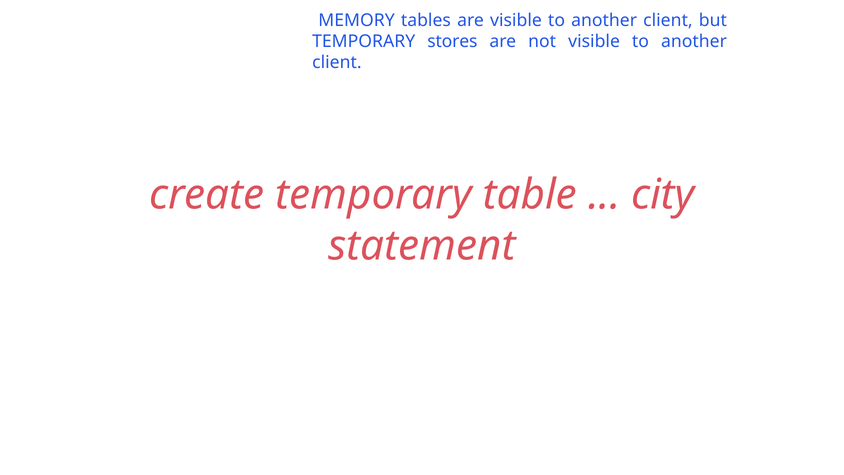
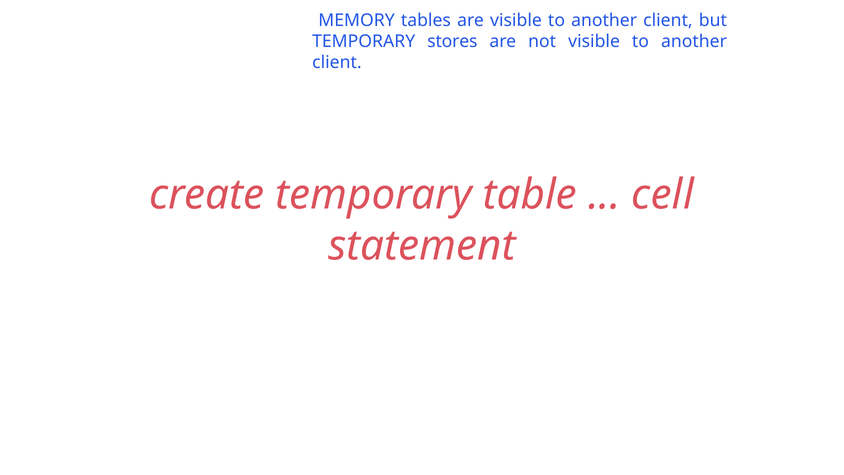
city: city -> cell (663, 195)
